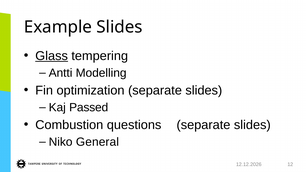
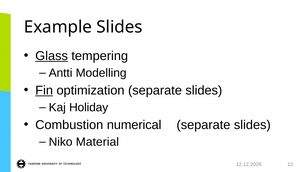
Fin underline: none -> present (44, 91)
Passed: Passed -> Holiday (89, 108)
questions: questions -> numerical (134, 125)
General: General -> Material (97, 142)
